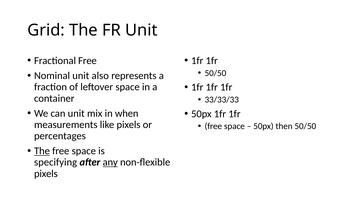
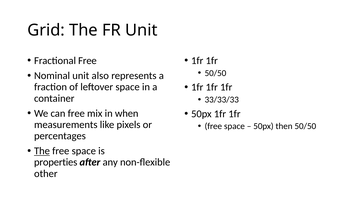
can unit: unit -> free (76, 113)
specifying: specifying -> properties (56, 162)
any underline: present -> none (110, 162)
pixels: pixels -> other (46, 174)
